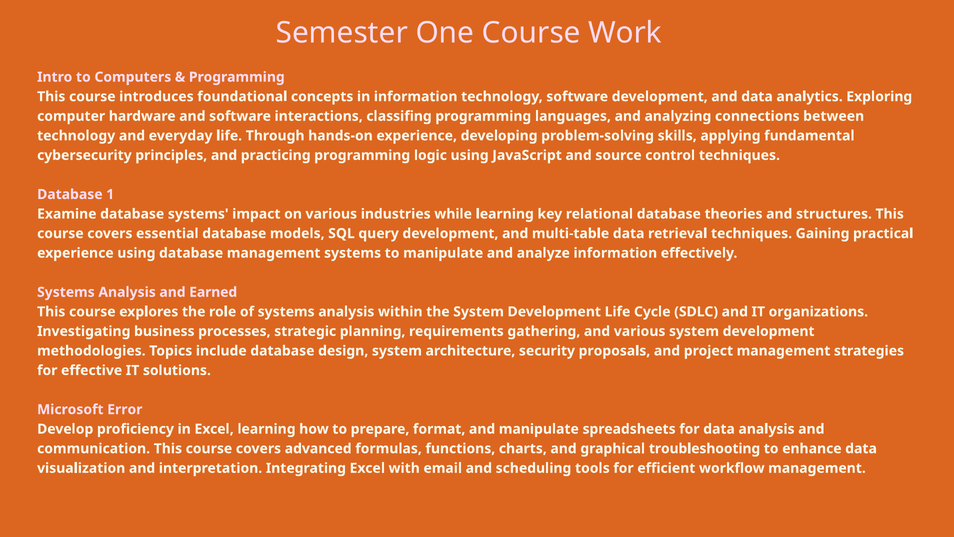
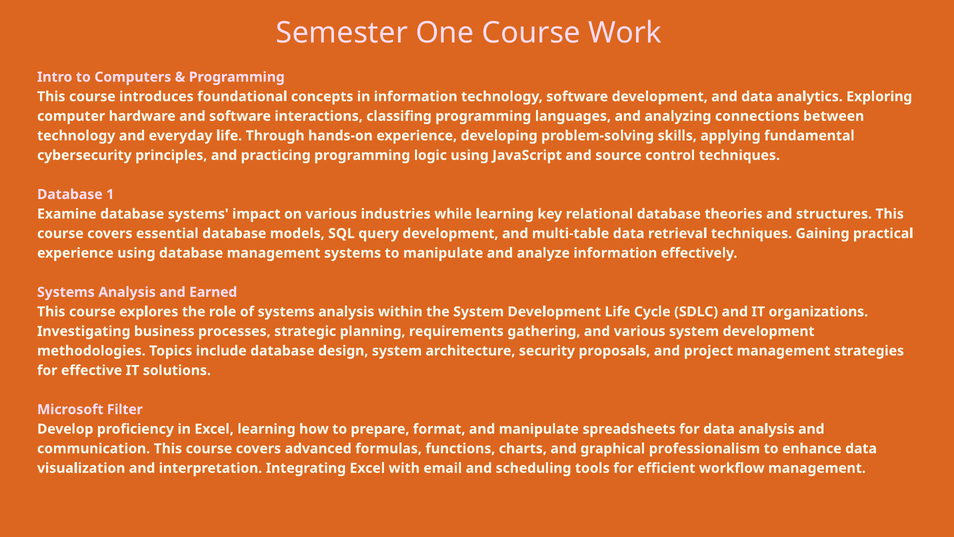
Error: Error -> Filter (125, 409)
troubleshooting: troubleshooting -> professionalism (704, 448)
